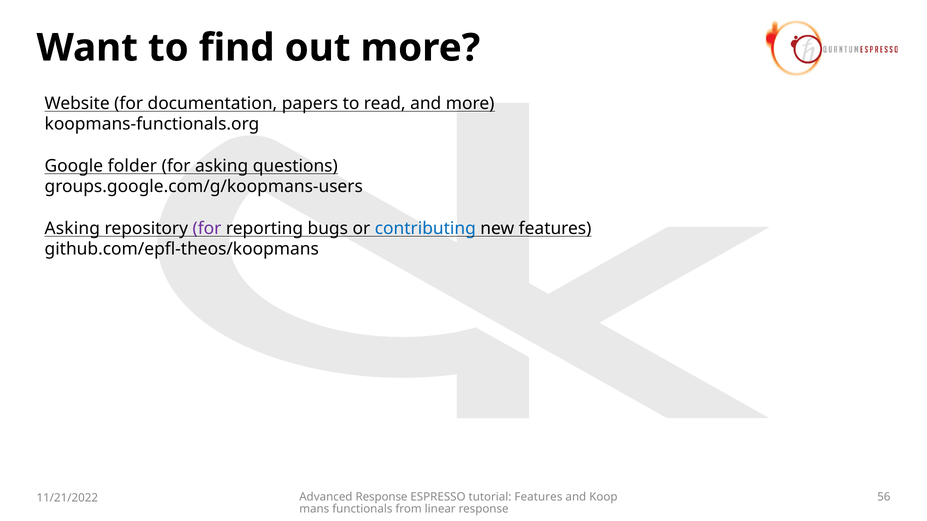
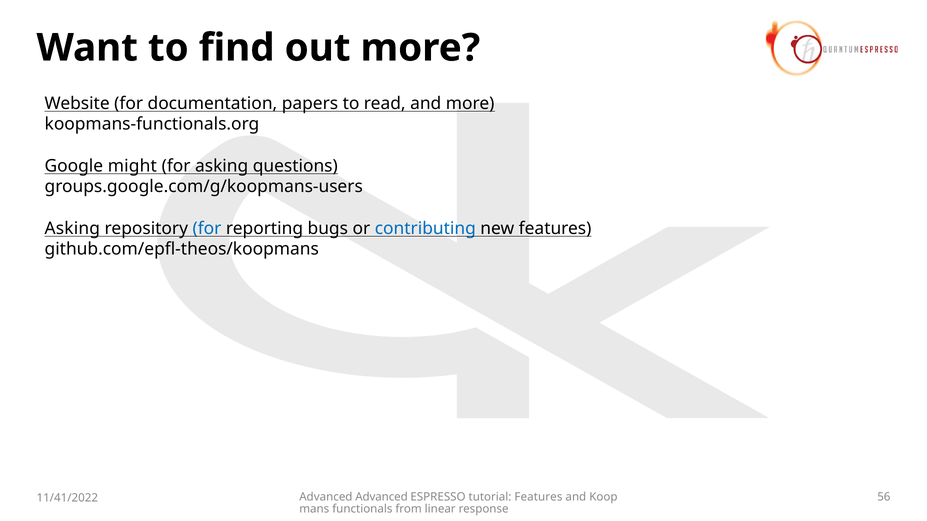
folder: folder -> might (132, 166)
for colour: purple -> blue (207, 229)
Advanced Response: Response -> Advanced (382, 498)
11/21/2022: 11/21/2022 -> 11/41/2022 (67, 499)
